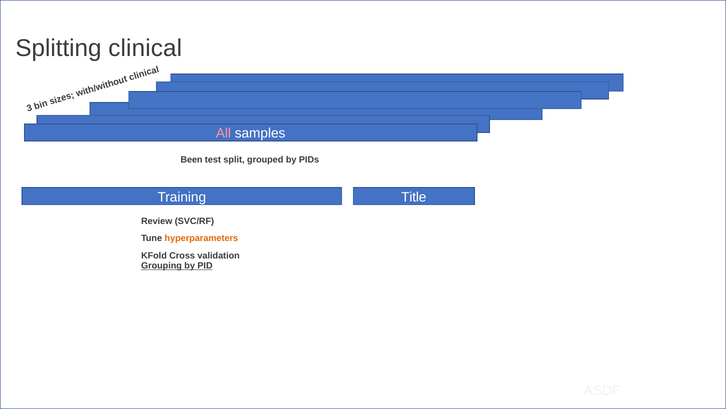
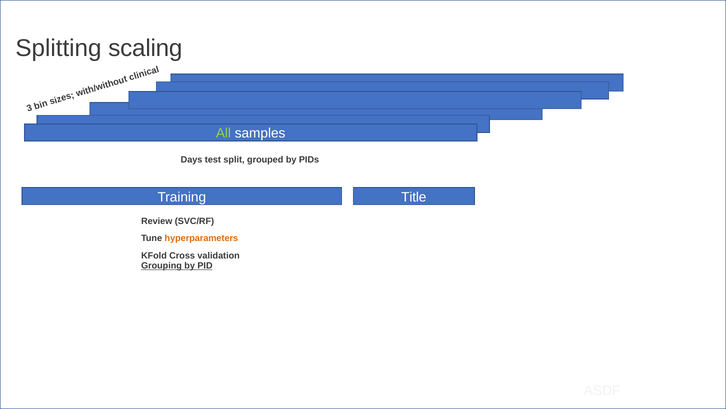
clinical: clinical -> scaling (145, 48)
All colour: pink -> light green (223, 133)
Been: Been -> Days (192, 160)
